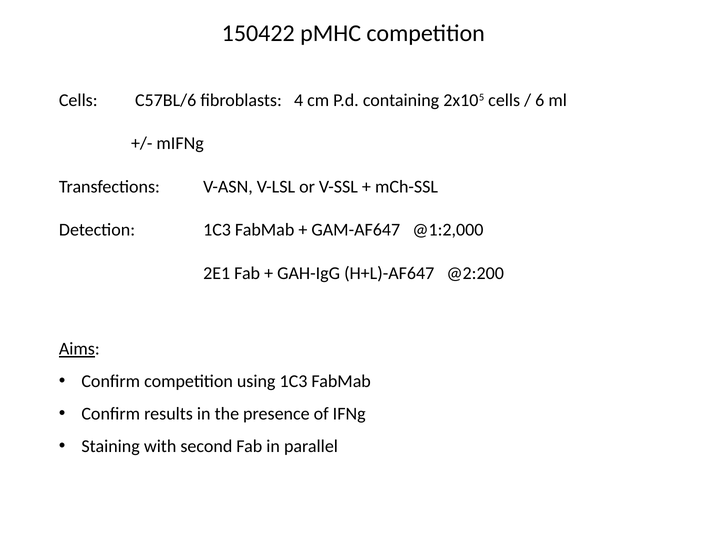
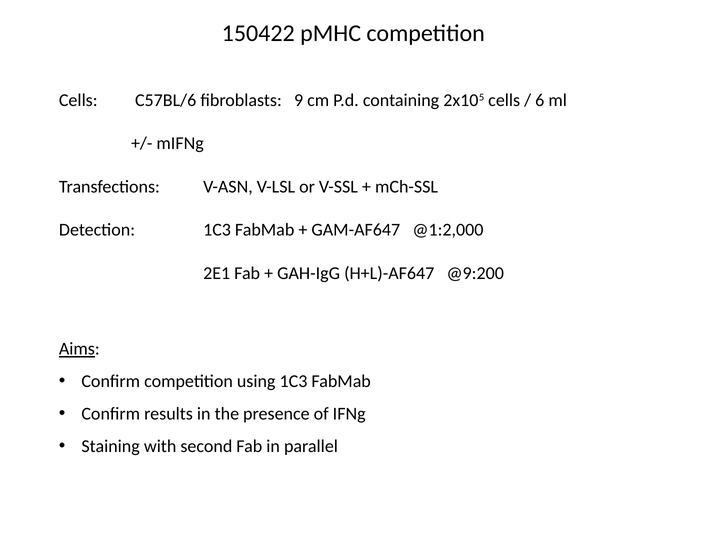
4: 4 -> 9 (299, 100)
@2:200: @2:200 -> @9:200 (475, 273)
